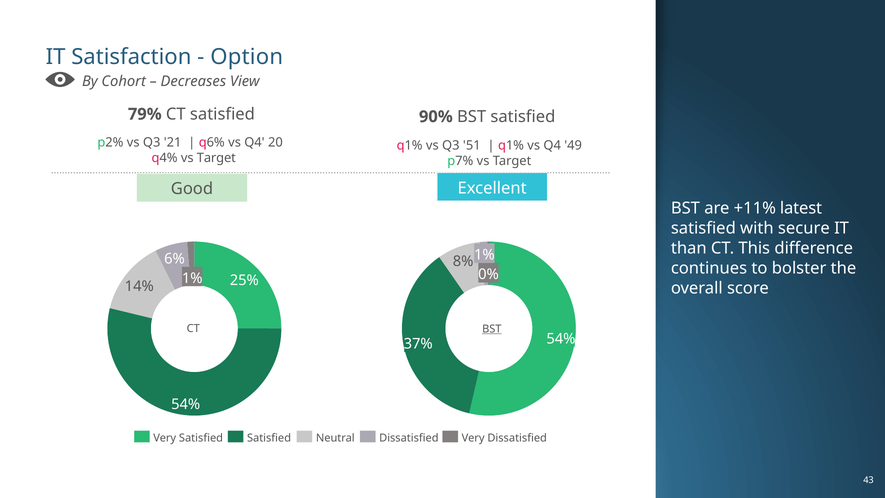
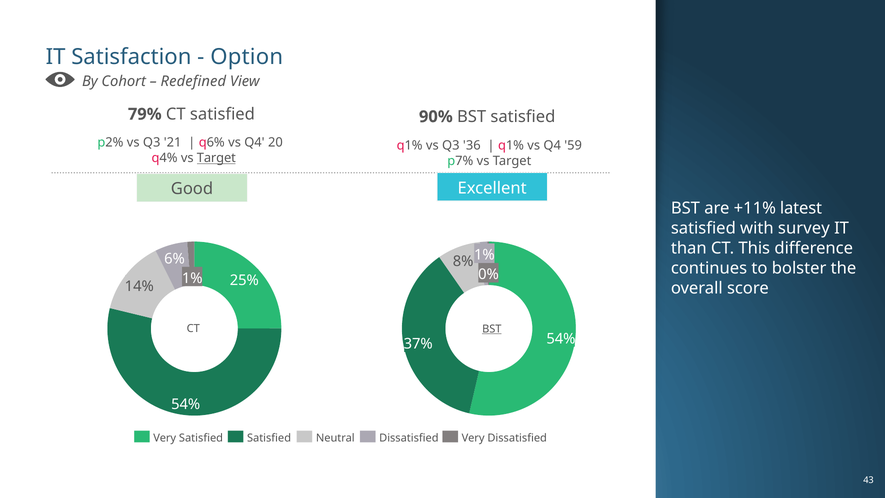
Decreases: Decreases -> Redefined (193, 81)
51: 51 -> 36 (472, 145)
49: 49 -> 59 (573, 145)
Target underline: none -> present (216, 158)
secure: secure -> survey (804, 228)
